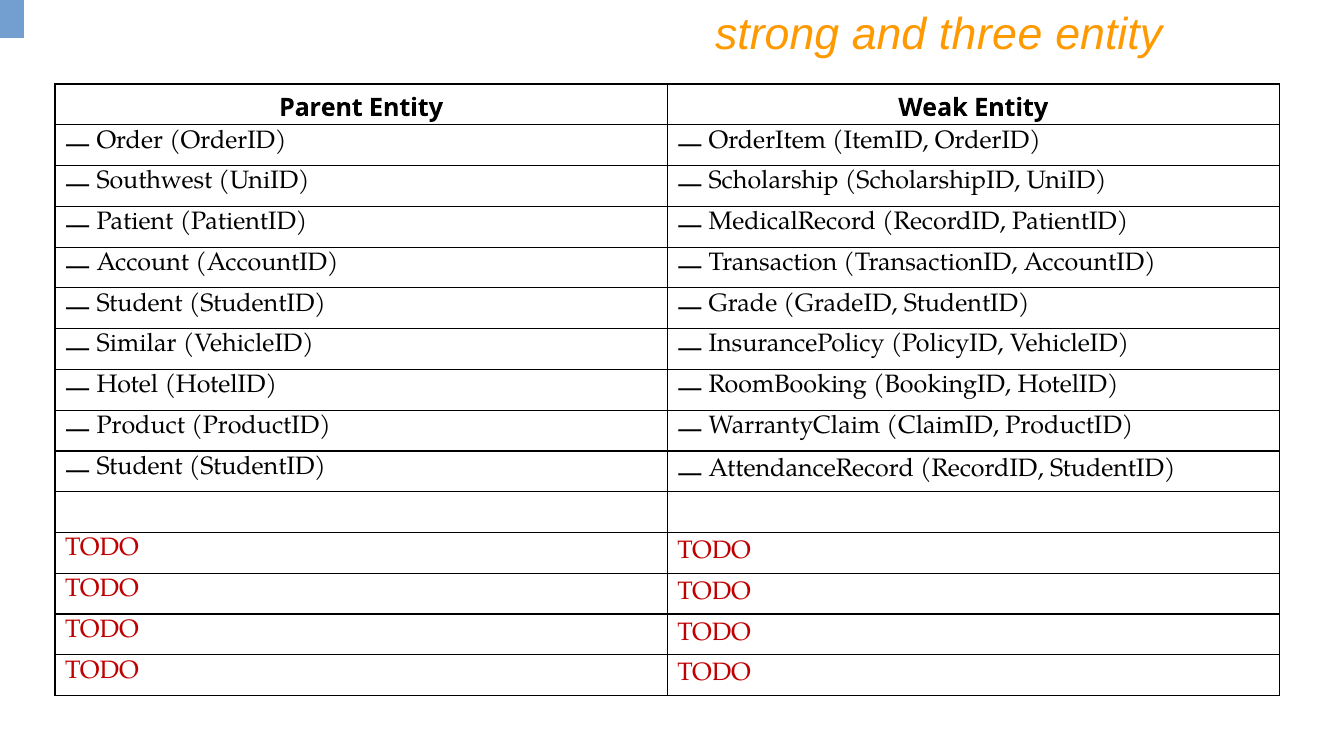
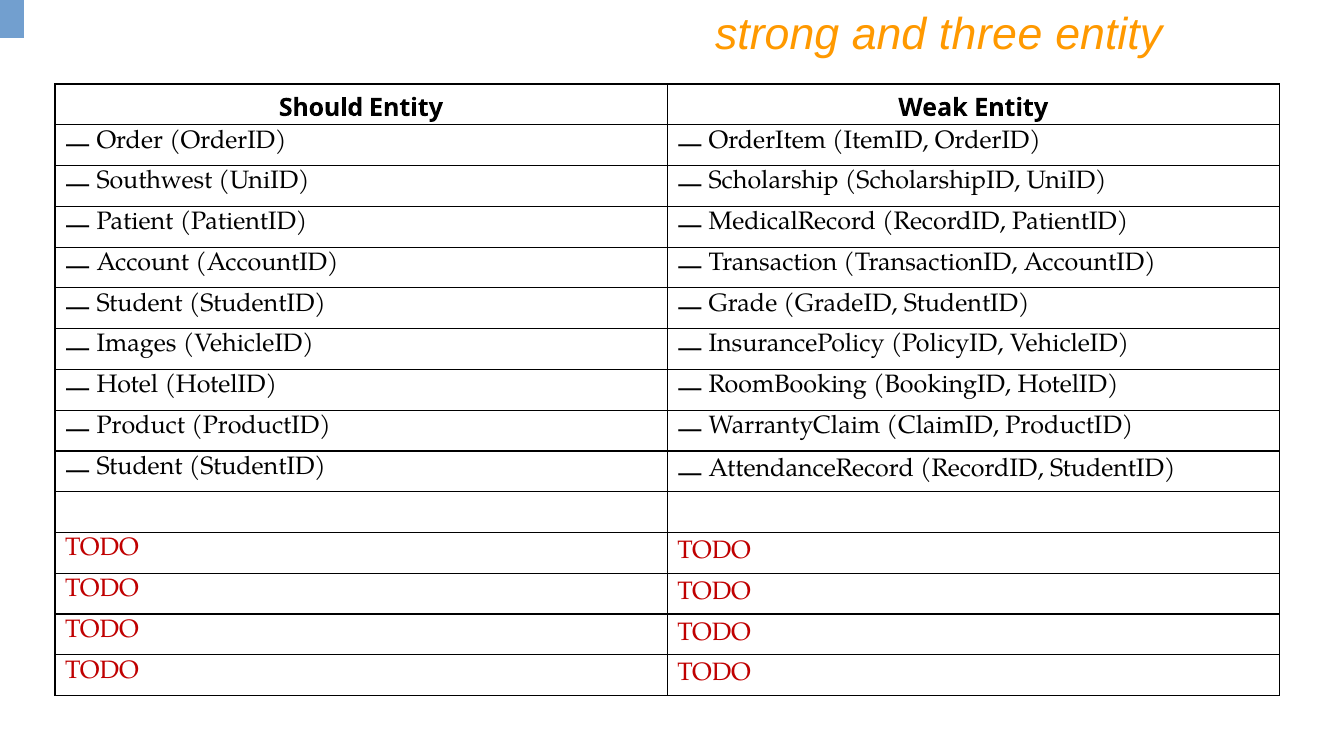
Parent: Parent -> Should (321, 108)
Similar: Similar -> Images (137, 344)
